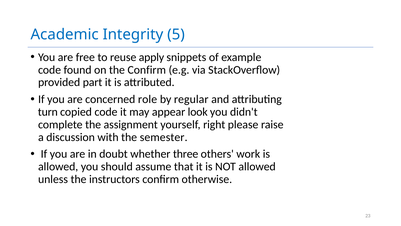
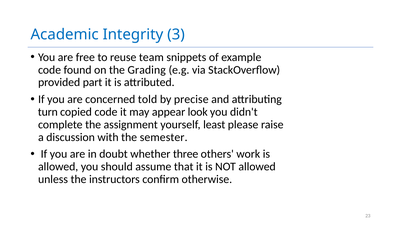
5: 5 -> 3 (176, 34)
apply: apply -> team (151, 57)
the Confirm: Confirm -> Grading (147, 70)
role: role -> told (148, 99)
regular: regular -> precise (191, 99)
right: right -> least (214, 124)
